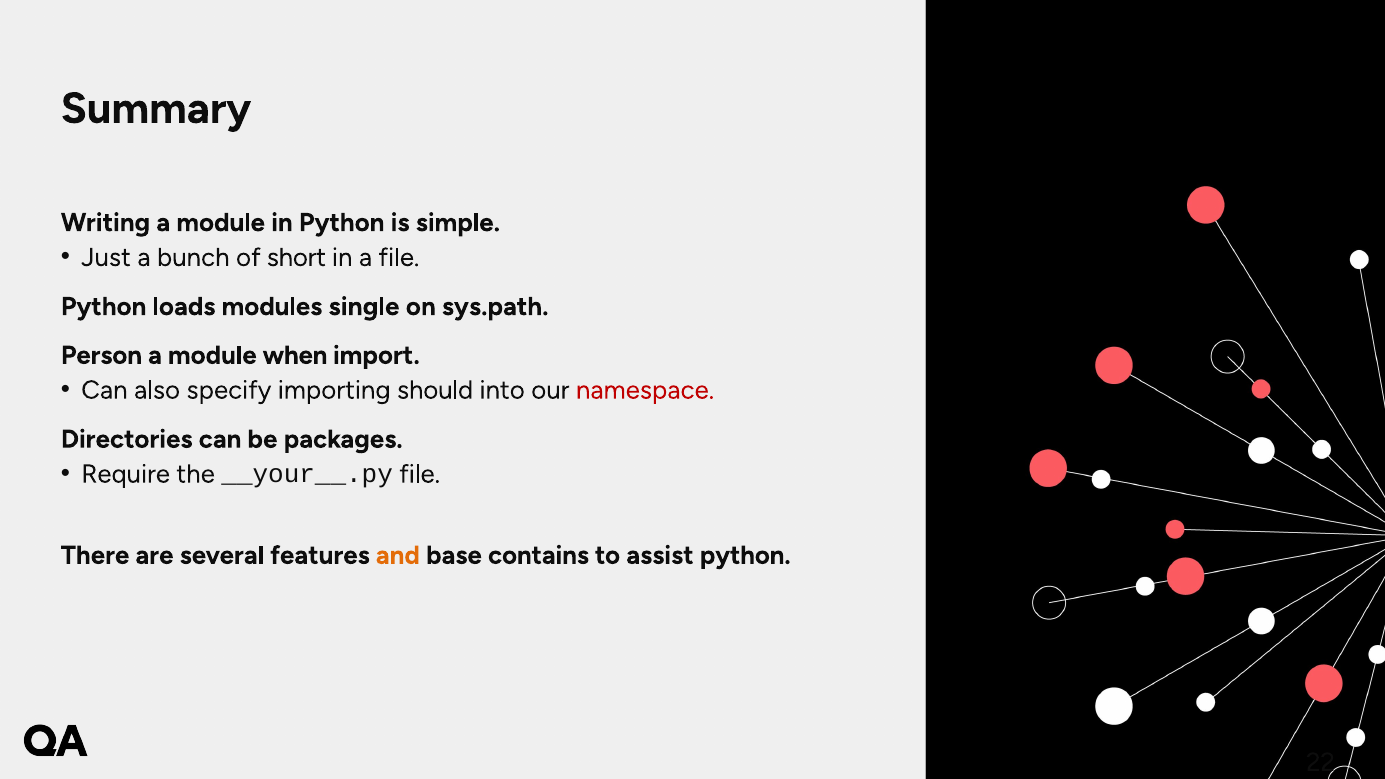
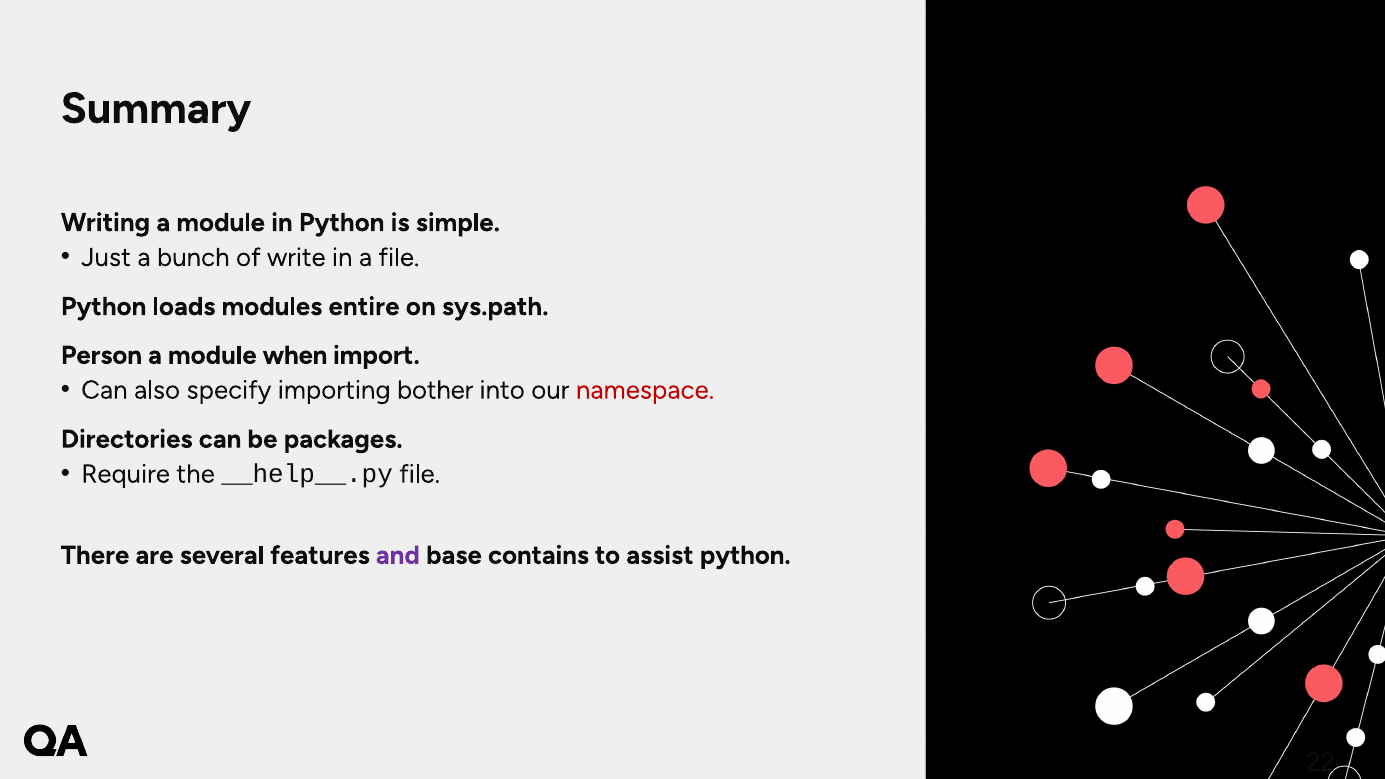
short: short -> write (296, 257)
single: single -> entire (364, 307)
should: should -> bother (435, 390)
__your__.py: __your__.py -> __help__.py (307, 474)
and colour: orange -> purple (398, 555)
